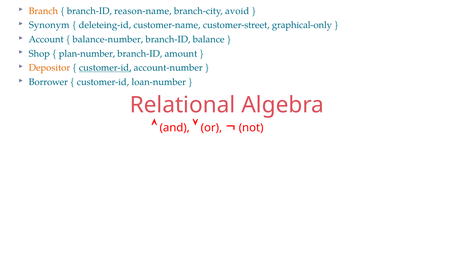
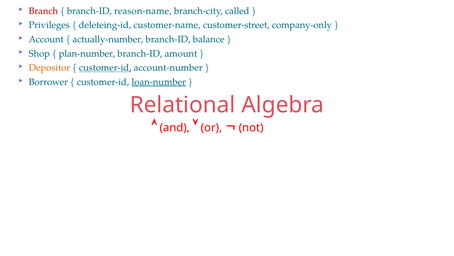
Branch colour: orange -> red (43, 11)
avoid: avoid -> called (237, 11)
Synonym: Synonym -> Privileges (49, 25)
graphical-only: graphical-only -> company-only (302, 25)
balance-number: balance-number -> actually-number (108, 39)
loan-number underline: none -> present (159, 82)
